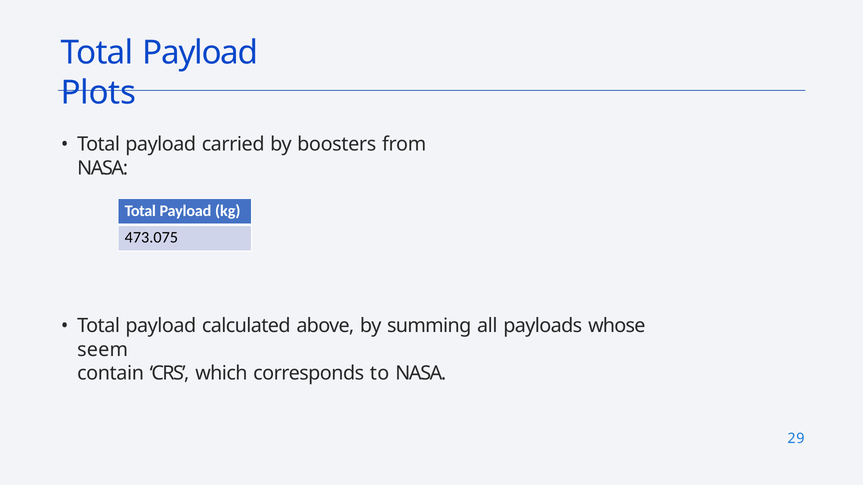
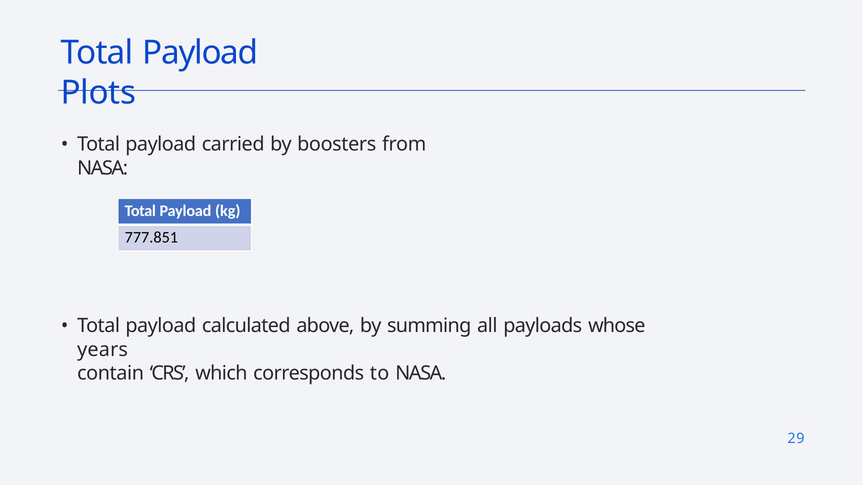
473.075: 473.075 -> 777.851 (151, 238)
seem: seem -> years (103, 350)
